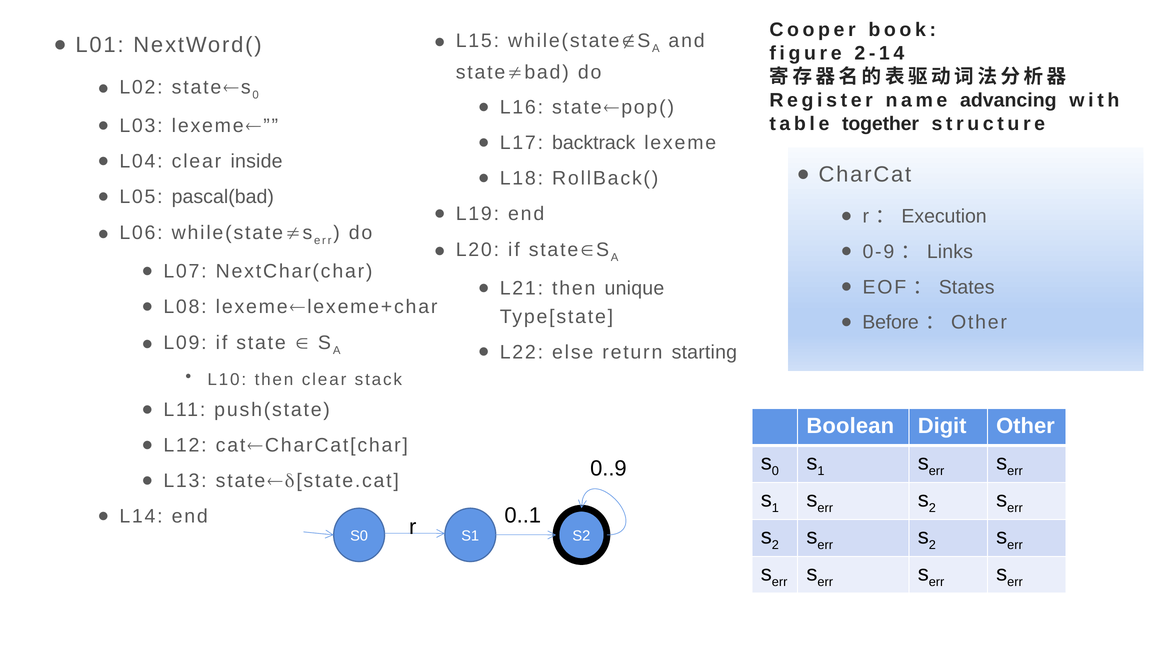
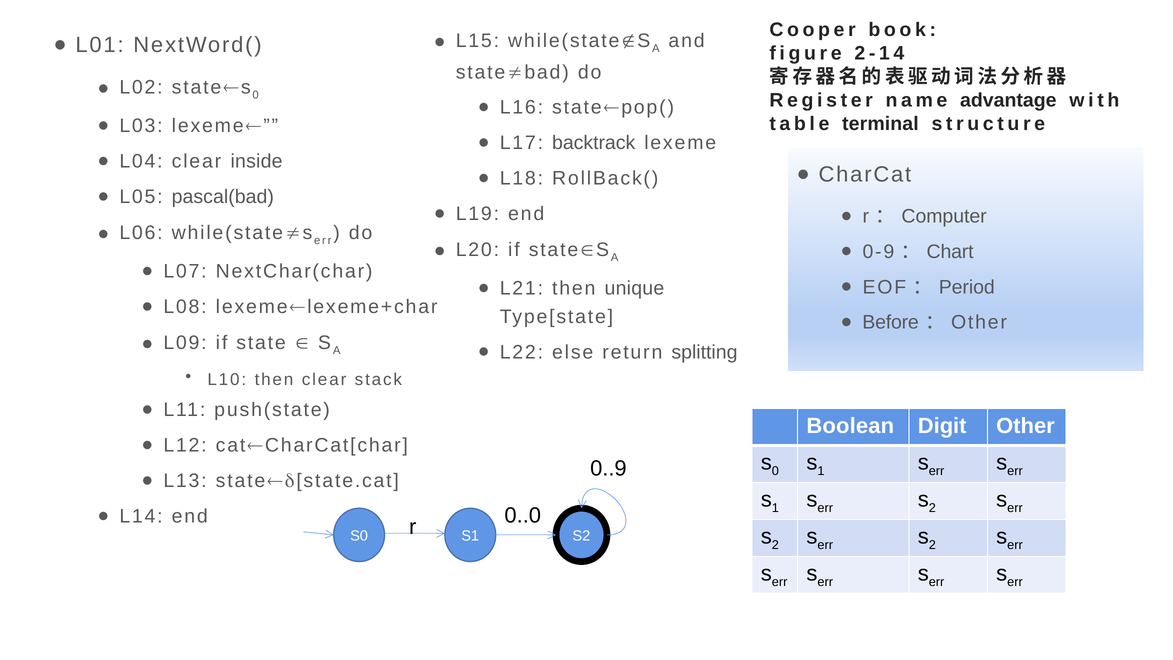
advancing: advancing -> advantage (1008, 100)
together: together -> terminal (880, 124)
Execution: Execution -> Computer (944, 216)
Links: Links -> Chart (950, 252)
States: States -> Period (967, 287)
starting: starting -> splitting (704, 352)
0..1: 0..1 -> 0..0 (523, 515)
